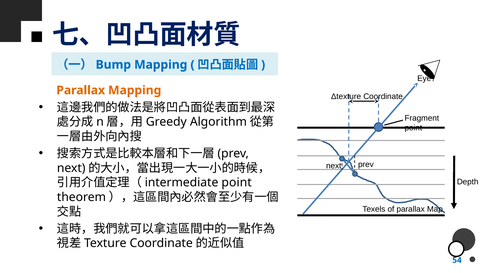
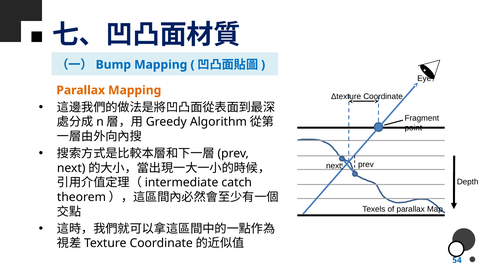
point: point -> catch (237, 183)
